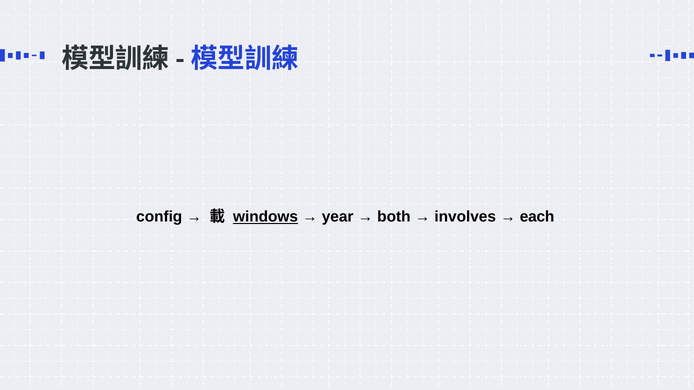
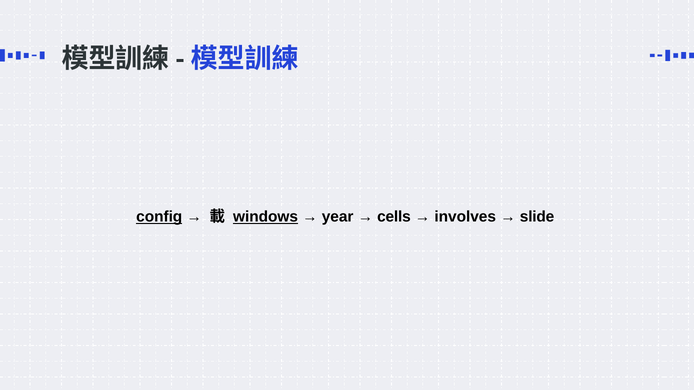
config underline: none -> present (159, 217)
both: both -> cells (394, 217)
each: each -> slide (537, 217)
